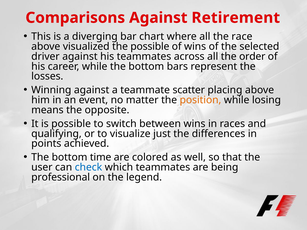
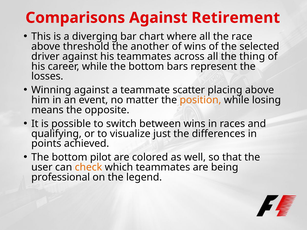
visualized: visualized -> threshold (86, 47)
the possible: possible -> another (150, 47)
order: order -> thing (252, 57)
time: time -> pilot (101, 158)
check colour: blue -> orange (88, 167)
